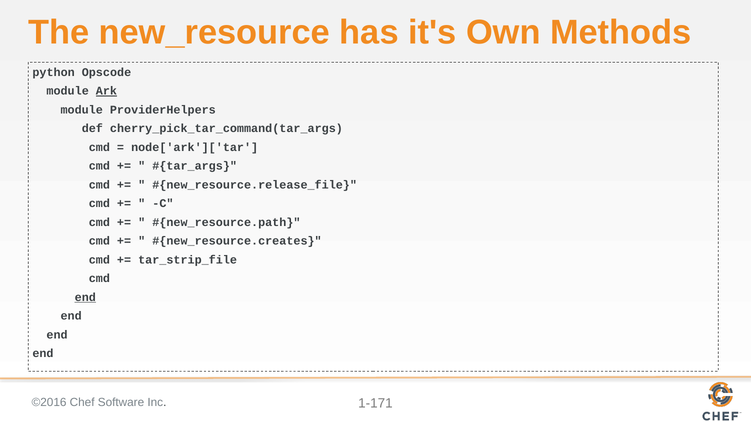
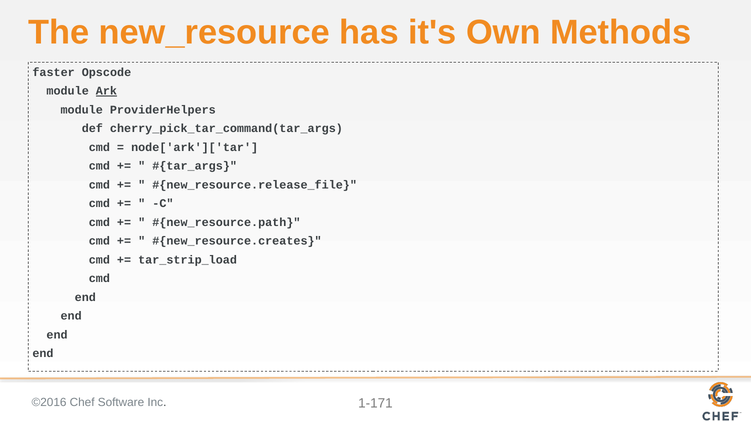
python: python -> faster (54, 72)
tar_strip_file: tar_strip_file -> tar_strip_load (188, 260)
end underline: present -> none (85, 298)
